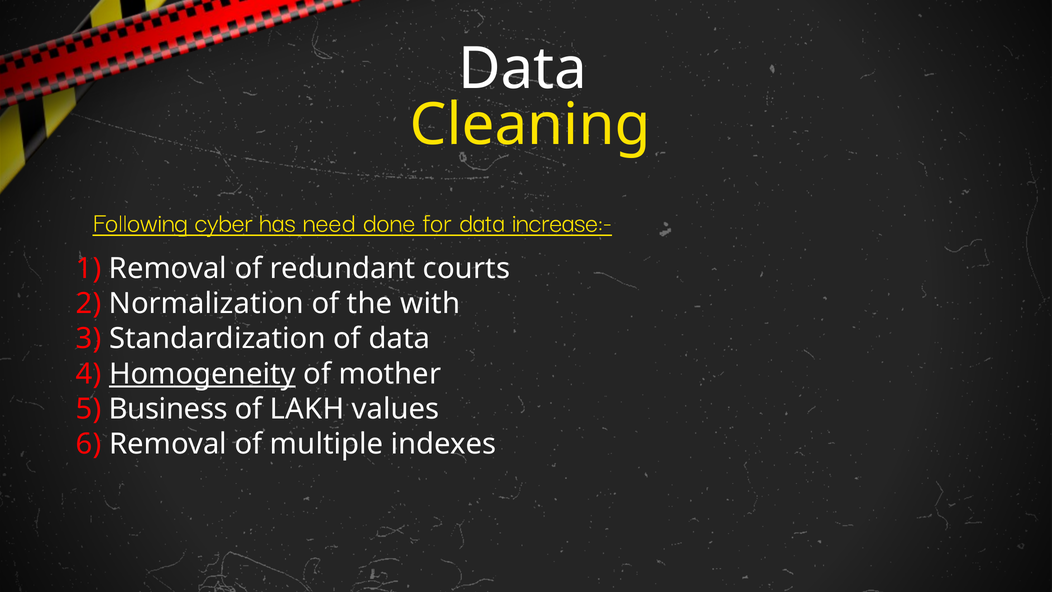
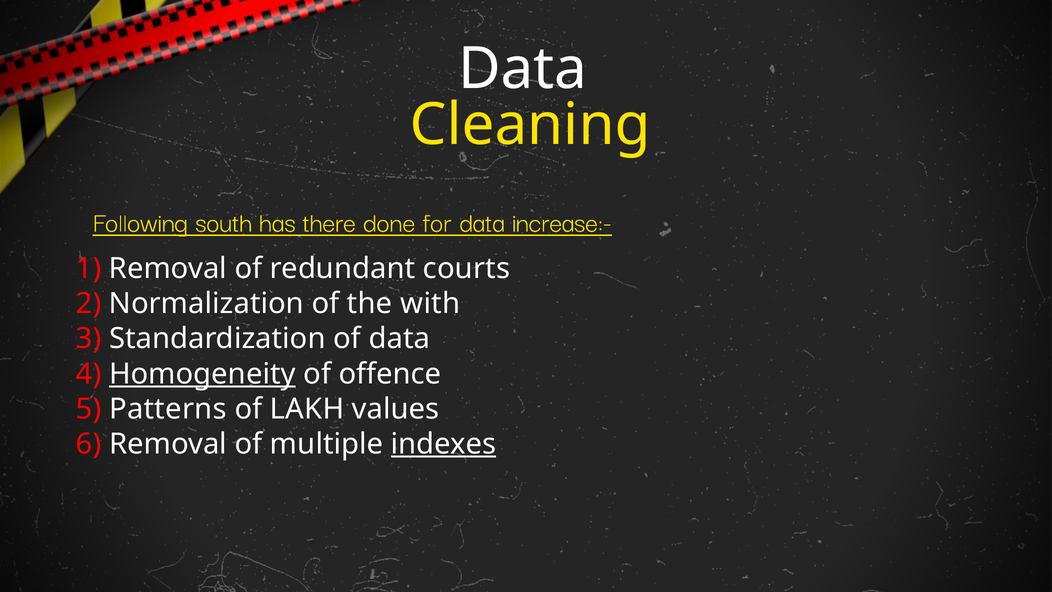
cyber: cyber -> south (224, 222)
need: need -> there (329, 222)
mother: mother -> offence (390, 374)
Business: Business -> Patterns (168, 409)
indexes underline: none -> present (443, 444)
